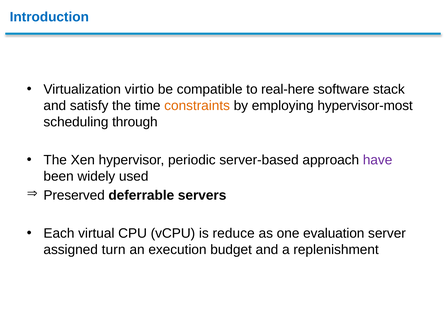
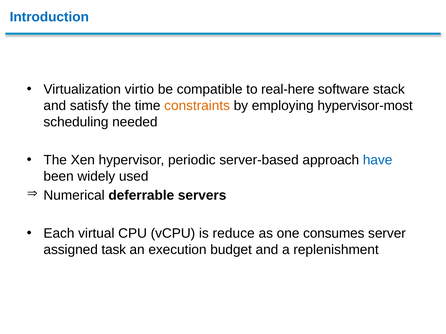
through: through -> needed (135, 122)
have colour: purple -> blue (378, 160)
Preserved: Preserved -> Numerical (74, 196)
evaluation: evaluation -> consumes (334, 234)
turn: turn -> task (114, 250)
